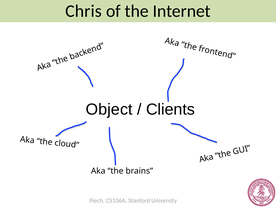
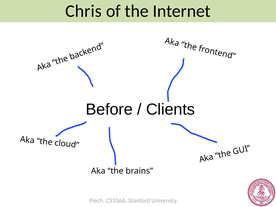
Object: Object -> Before (109, 109)
